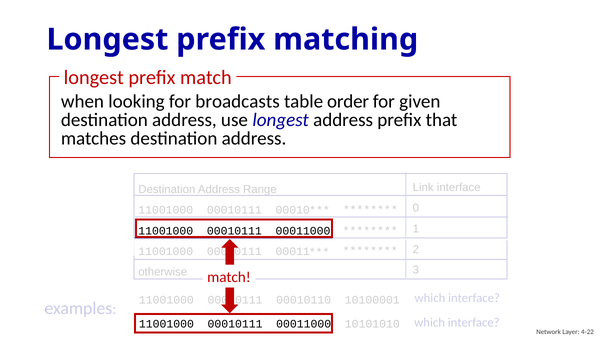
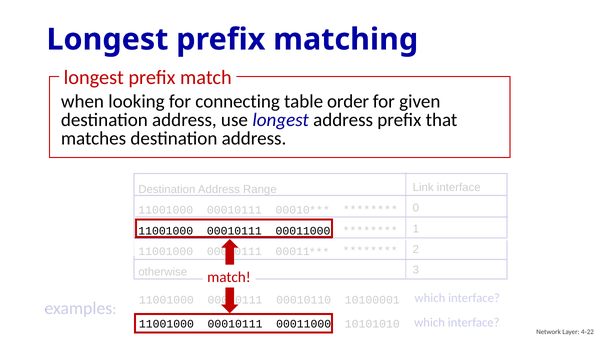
broadcasts: broadcasts -> connecting (238, 102)
